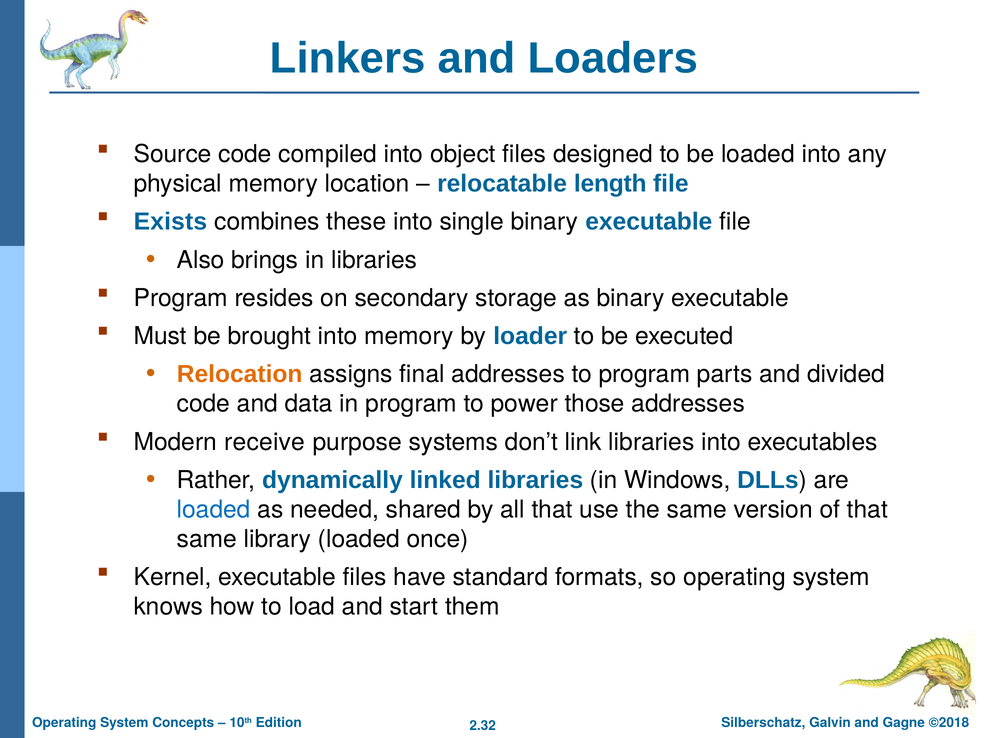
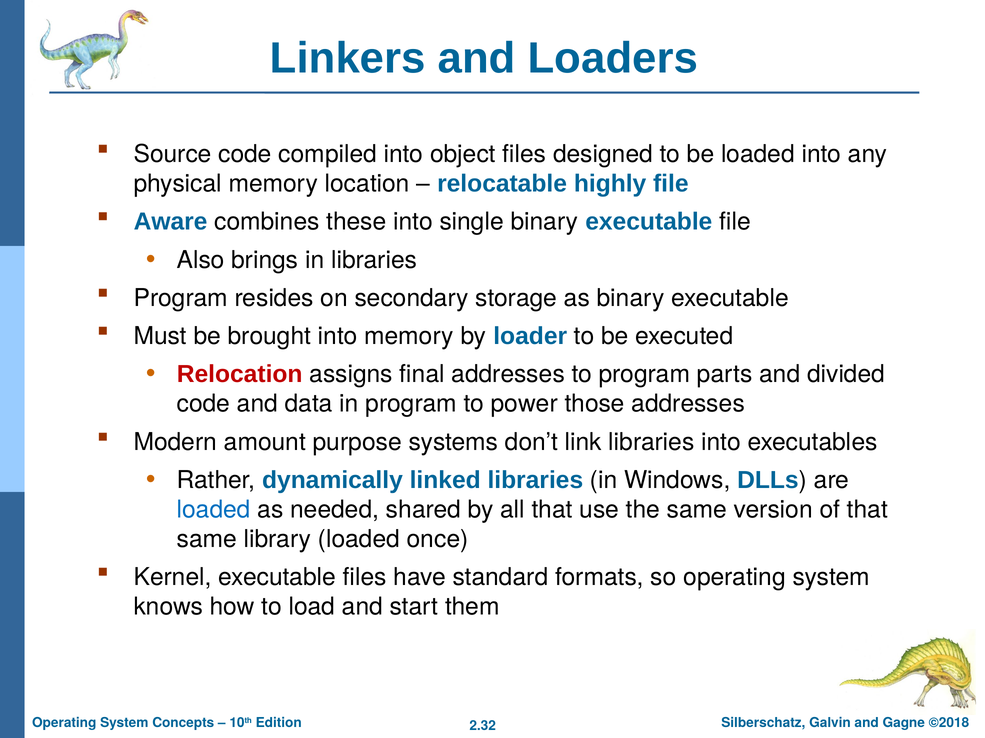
length: length -> highly (610, 184)
Exists: Exists -> Aware (171, 222)
Relocation colour: orange -> red (240, 375)
receive: receive -> amount (265, 442)
